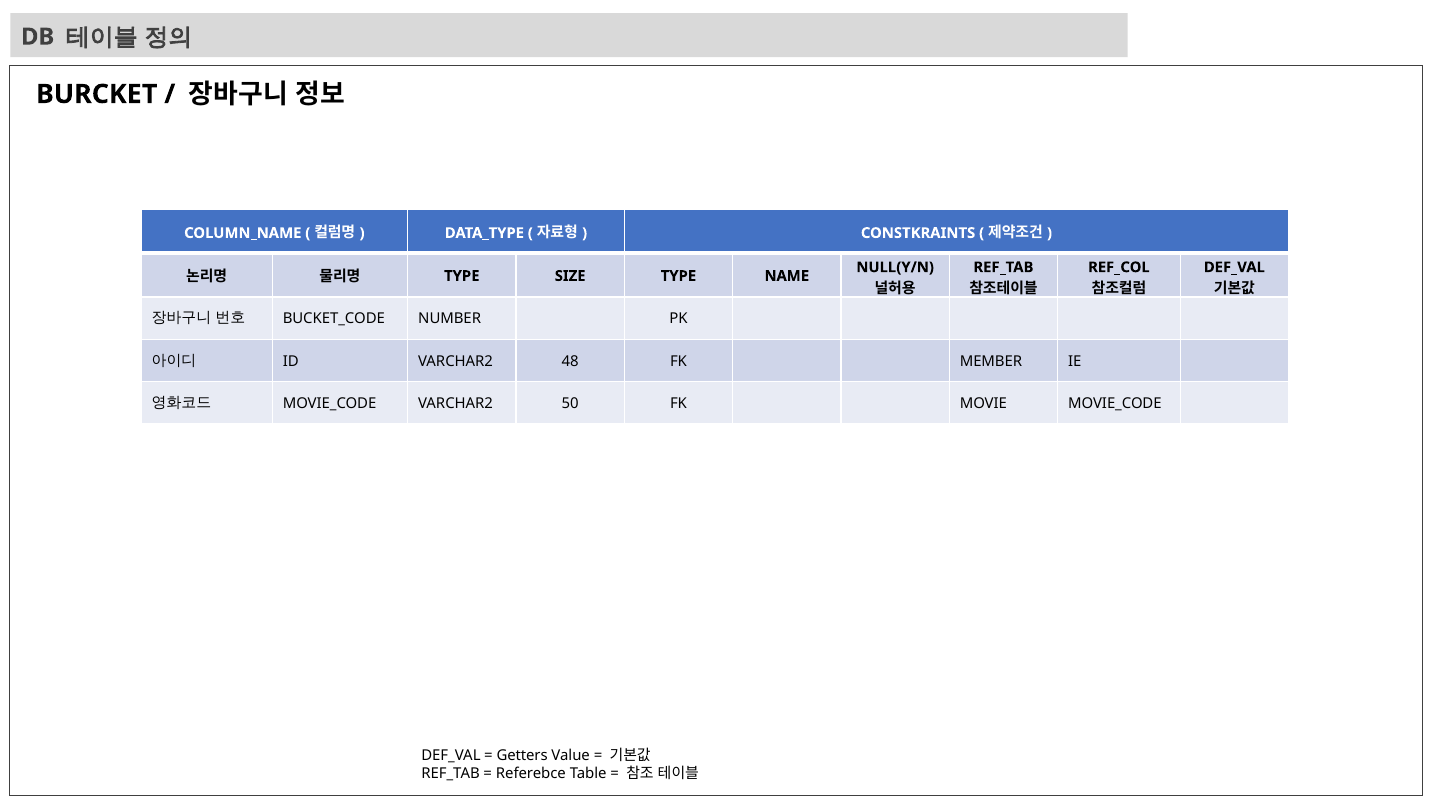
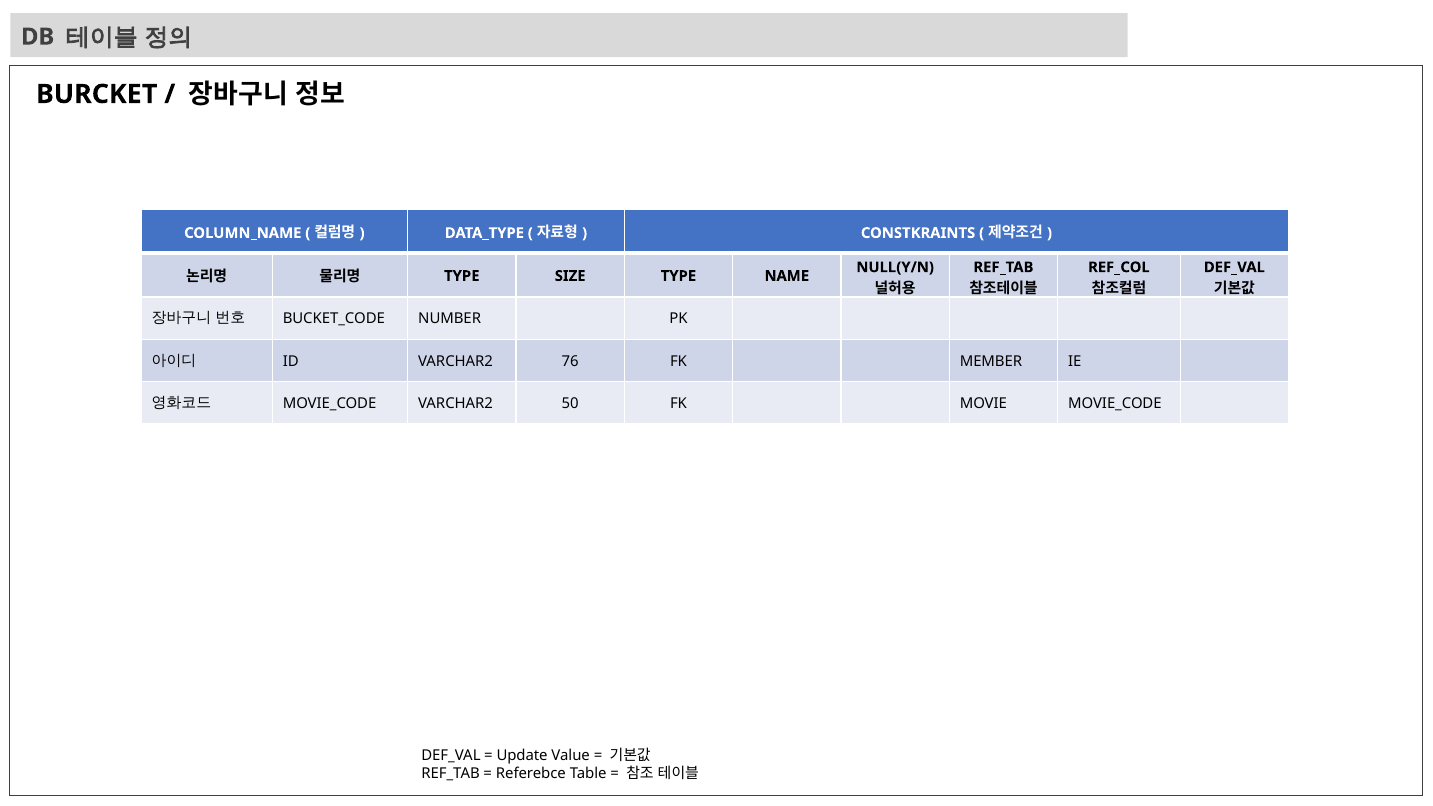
48: 48 -> 76 (570, 361)
Getters: Getters -> Update (522, 756)
